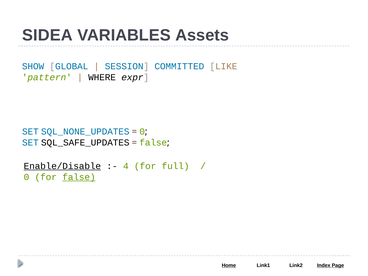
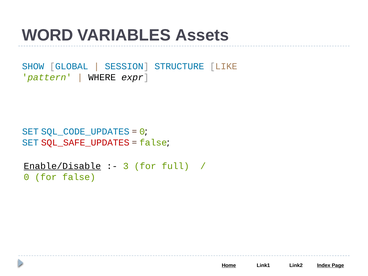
SIDEA: SIDEA -> WORD (48, 35)
COMMITTED: COMMITTED -> STRUCTURE (179, 66)
SQL_NONE_UPDATES: SQL_NONE_UPDATES -> SQL_CODE_UPDATES (85, 132)
SQL_SAFE_UPDATES colour: black -> red (85, 143)
4: 4 -> 3 (126, 166)
false underline: present -> none (79, 177)
